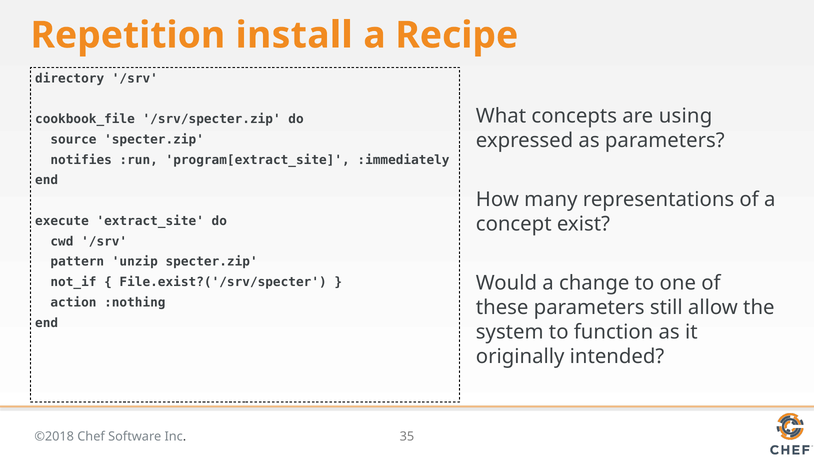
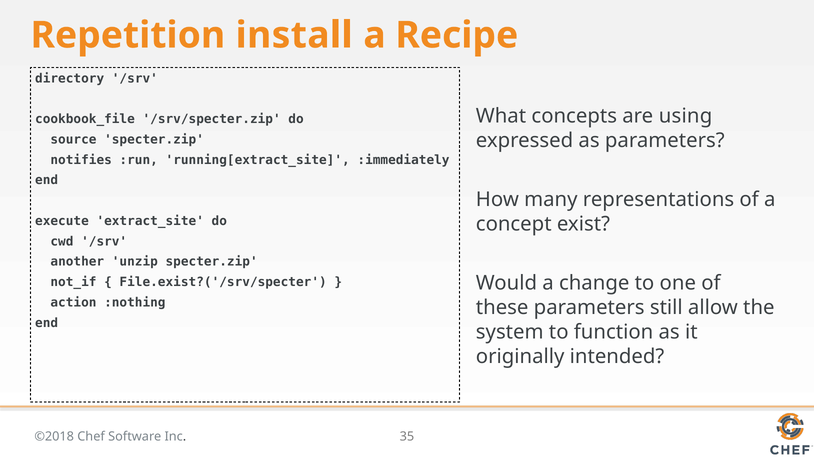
program[extract_site: program[extract_site -> running[extract_site (258, 160)
pattern: pattern -> another (77, 262)
